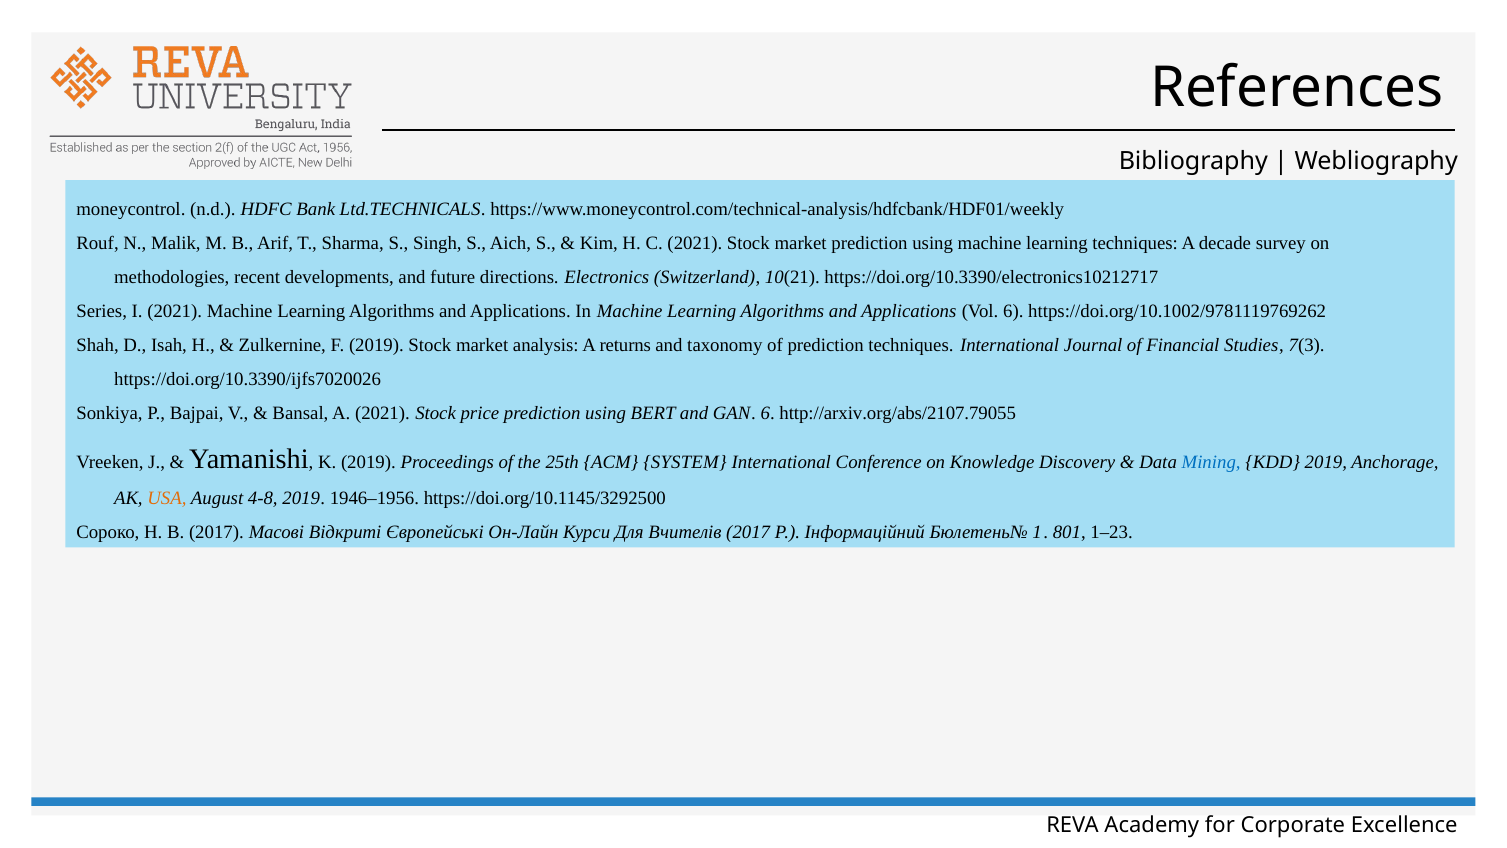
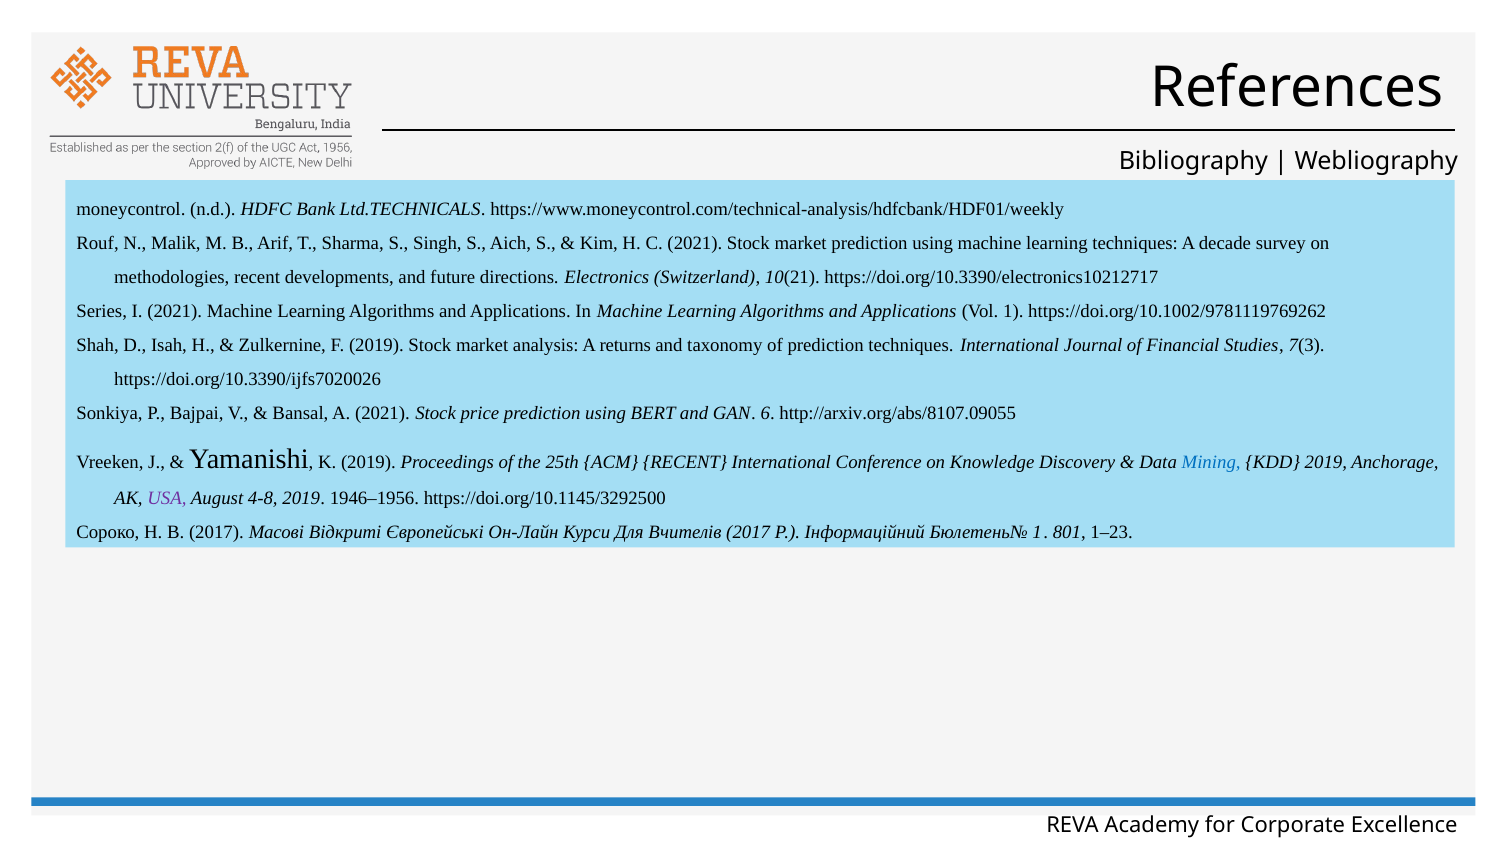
Vol 6: 6 -> 1 (1013, 311)
http://arxiv.org/abs/2107.79055: http://arxiv.org/abs/2107.79055 -> http://arxiv.org/abs/8107.09055 (898, 413)
ACM SYSTEM: SYSTEM -> RECENT (685, 462)
USA colour: orange -> purple (167, 498)
